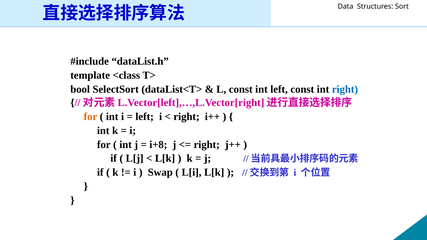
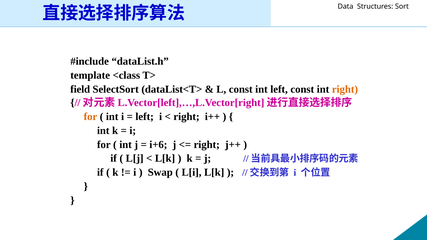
bool: bool -> field (80, 89)
right colour: blue -> orange (345, 89)
i+8: i+8 -> i+6 (158, 145)
